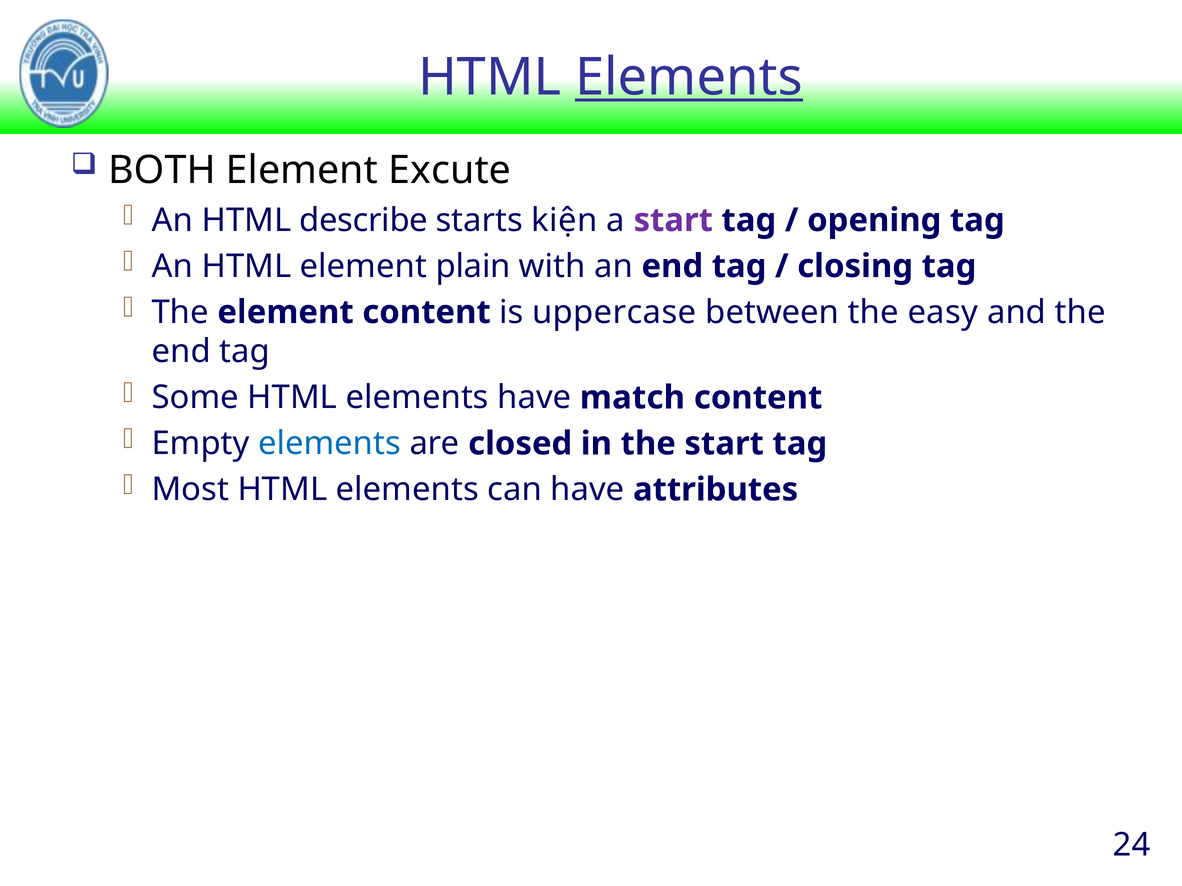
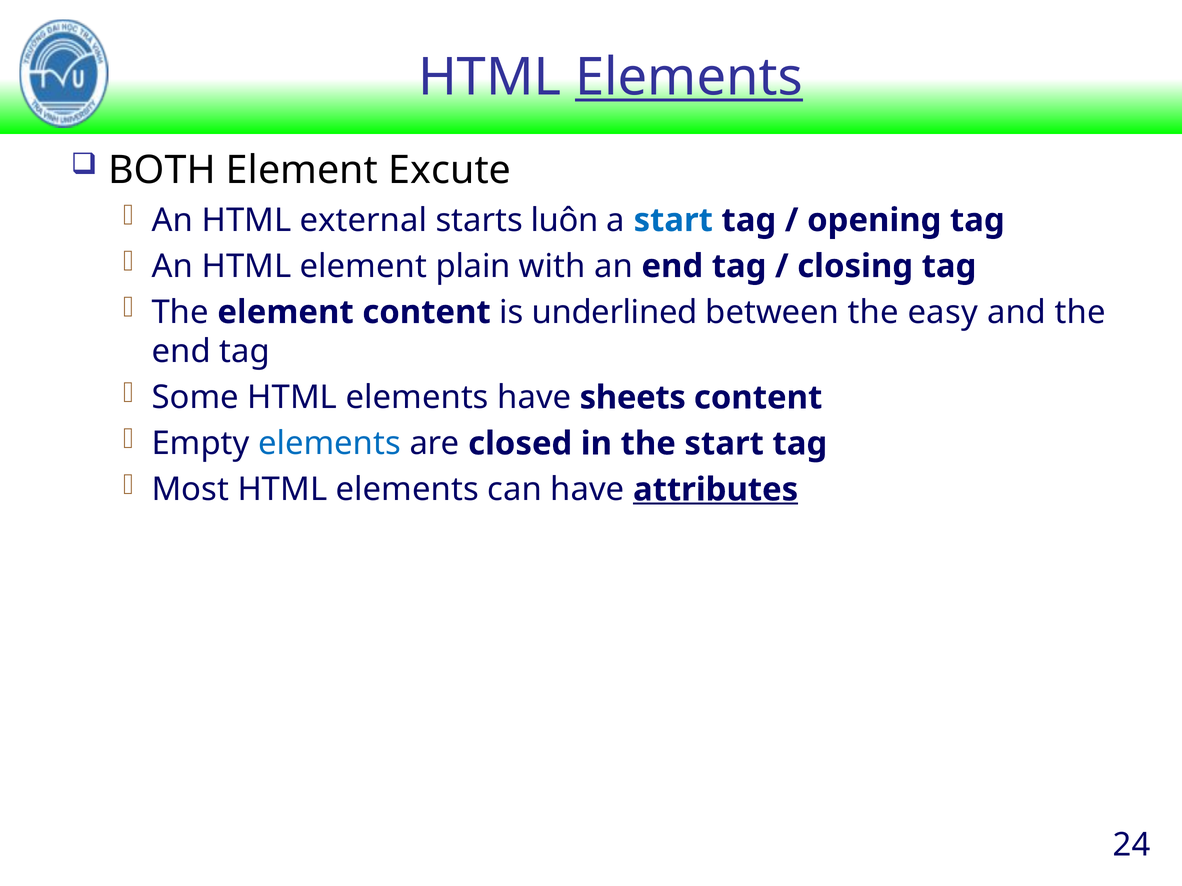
describe: describe -> external (363, 220)
kiện: kiện -> luôn (565, 220)
start colour: purple -> blue (673, 220)
uppercase: uppercase -> underlined (615, 312)
match: match -> sheets (633, 398)
attributes underline: none -> present (716, 490)
